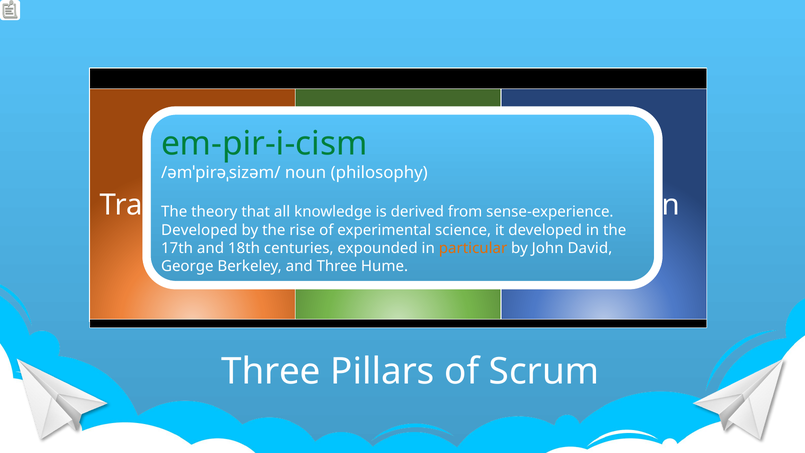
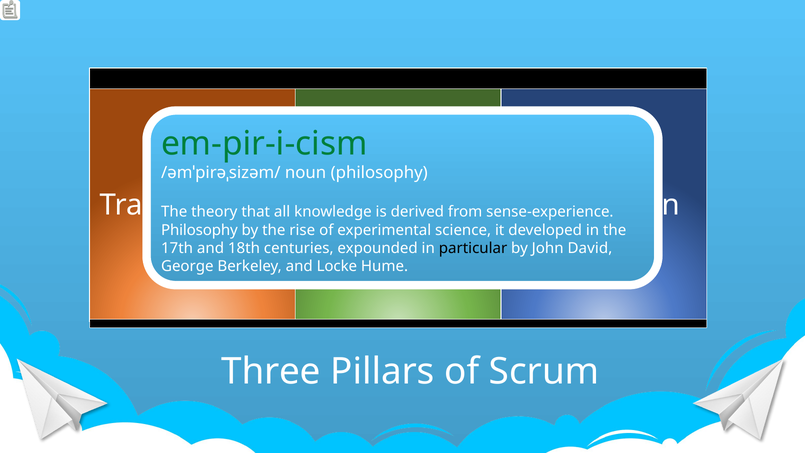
Developed: Developed -> Philosophy (199, 230)
particular colour: orange -> black (473, 248)
and Three: Three -> Locke (337, 266)
